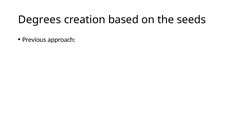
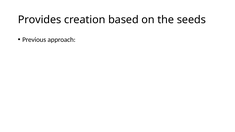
Degrees: Degrees -> Provides (40, 20)
